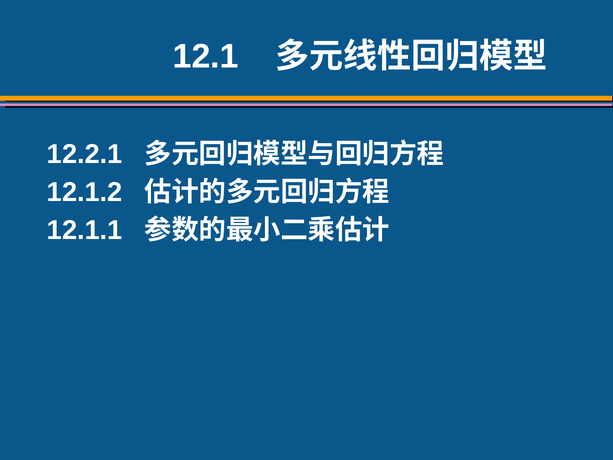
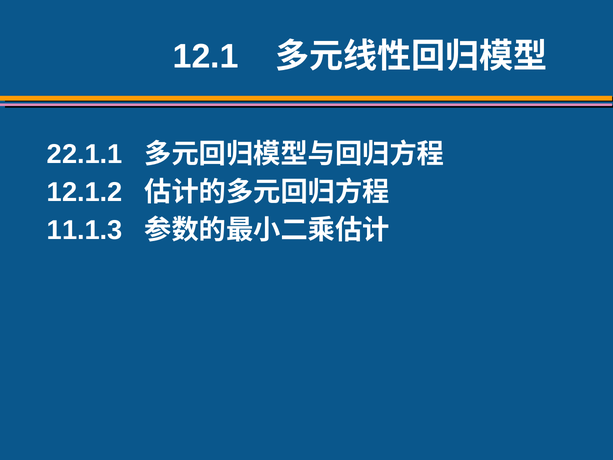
12.2.1: 12.2.1 -> 22.1.1 (85, 154)
12.1.1: 12.1.1 -> 11.1.3 (85, 230)
